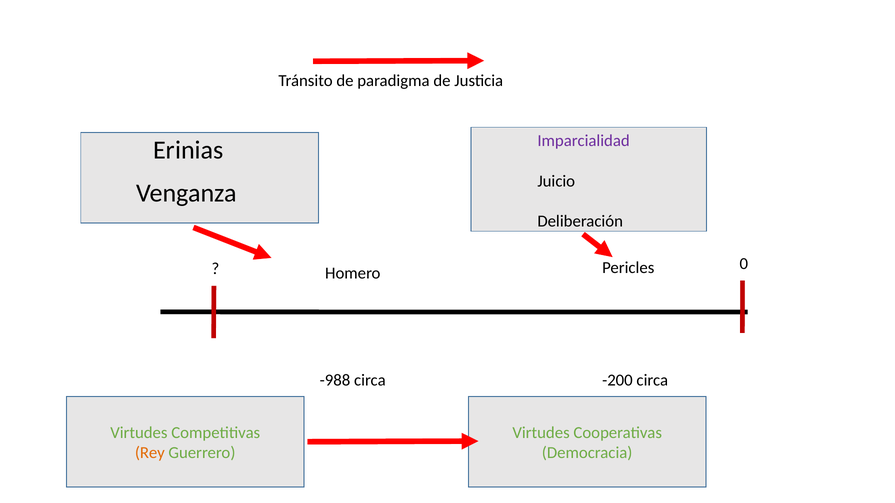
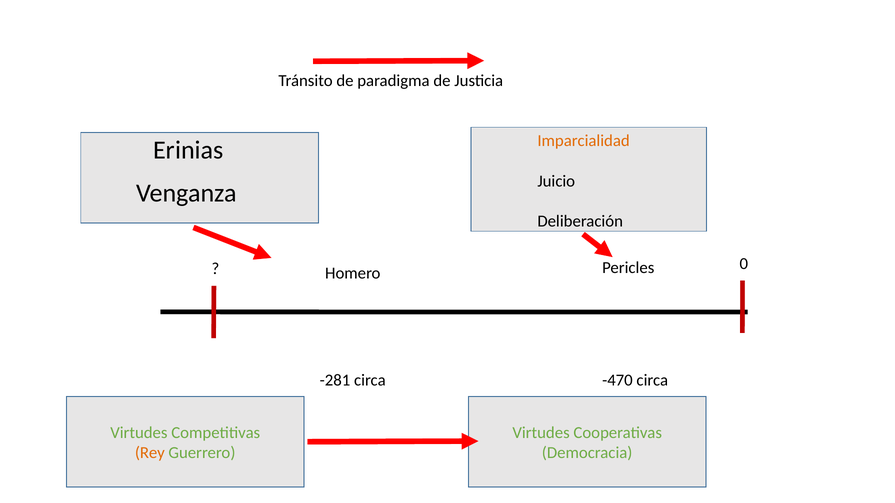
Imparcialidad colour: purple -> orange (584, 141)
-988: -988 -> -281 (335, 381)
-200: -200 -> -470 (617, 381)
